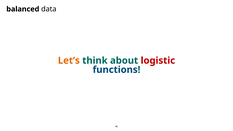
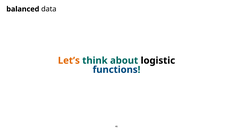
logistic colour: red -> black (158, 61)
